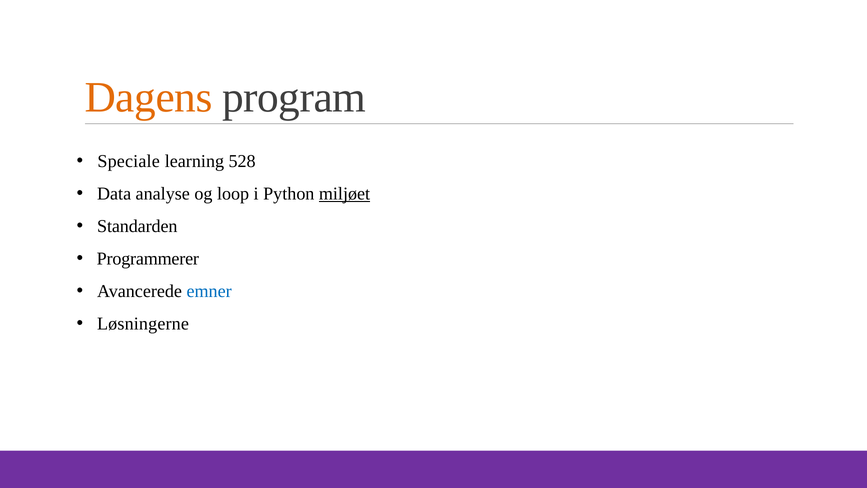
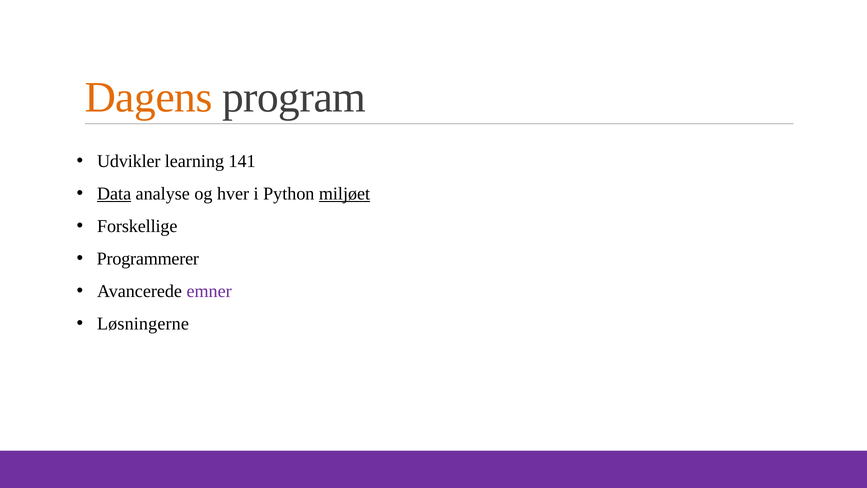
Speciale: Speciale -> Udvikler (129, 161)
528: 528 -> 141 (242, 161)
Data underline: none -> present (114, 194)
loop: loop -> hver (233, 194)
Standarden: Standarden -> Forskellige (137, 226)
emner colour: blue -> purple (209, 291)
